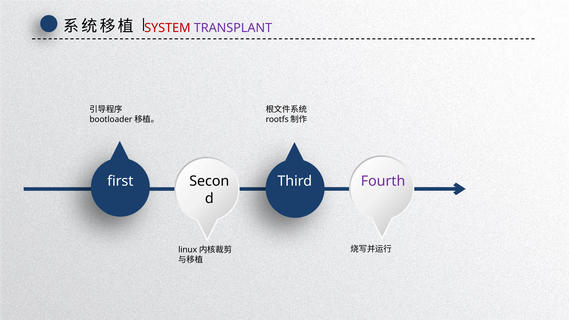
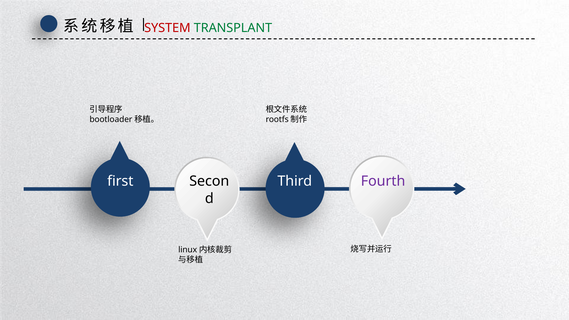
TRANSPLANT colour: purple -> green (233, 28)
